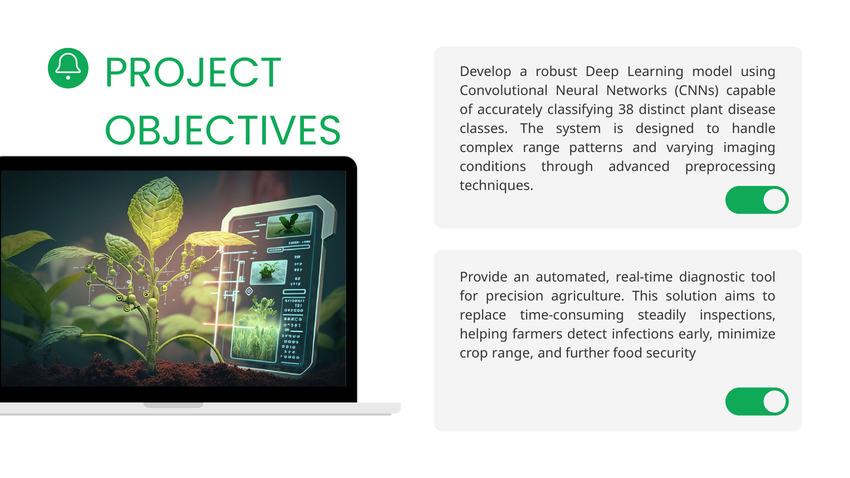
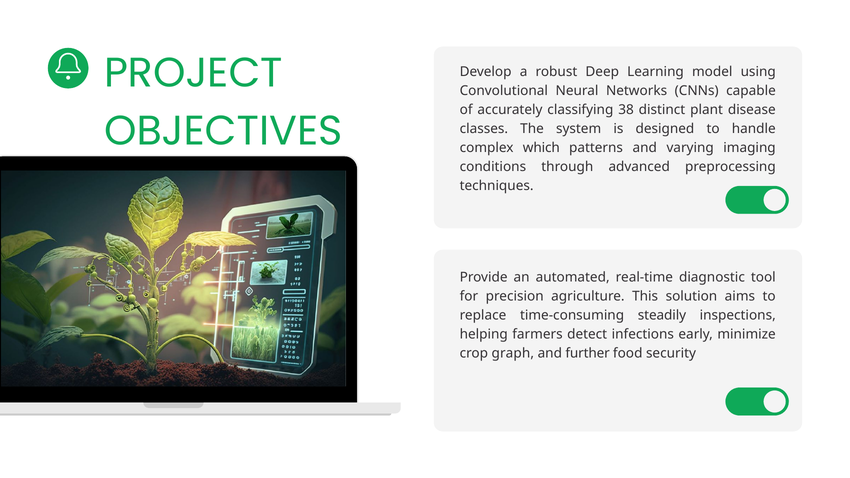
complex range: range -> which (541, 148)
crop range: range -> graph (513, 353)
